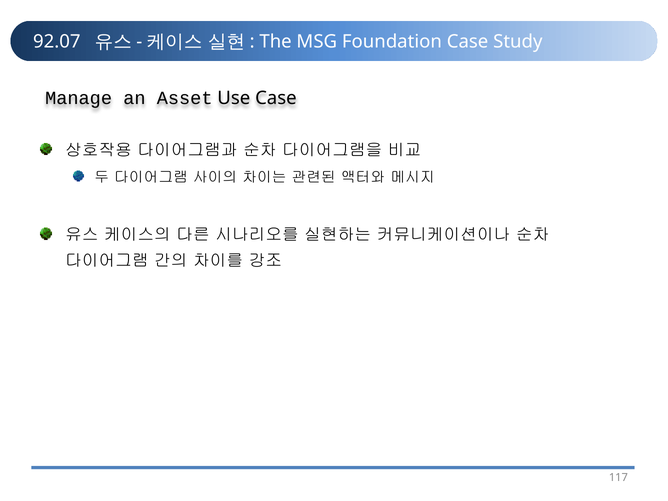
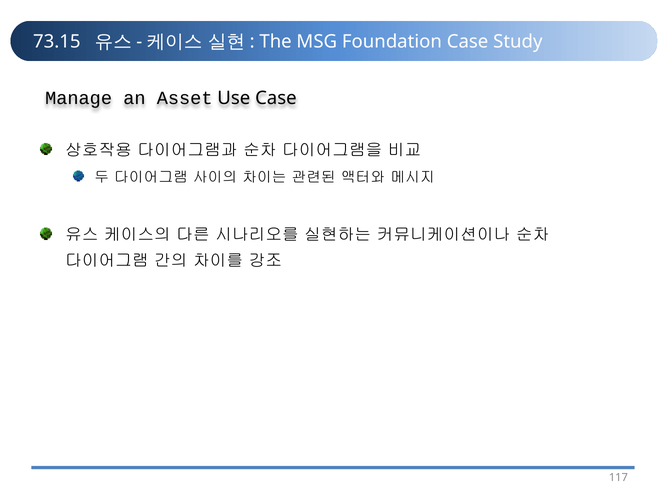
92.07: 92.07 -> 73.15 (57, 42)
